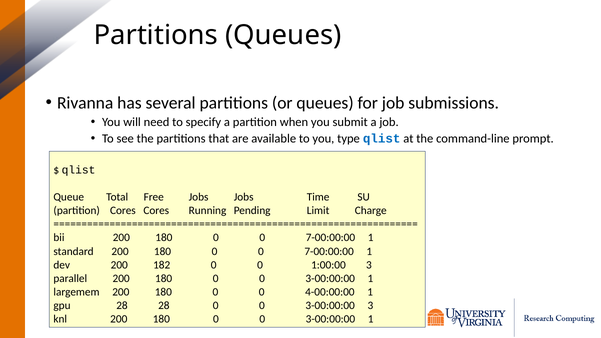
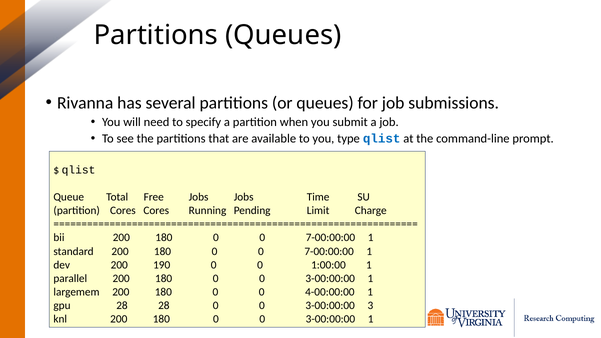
182: 182 -> 190 (162, 265)
1:00:00 3: 3 -> 1 (369, 265)
